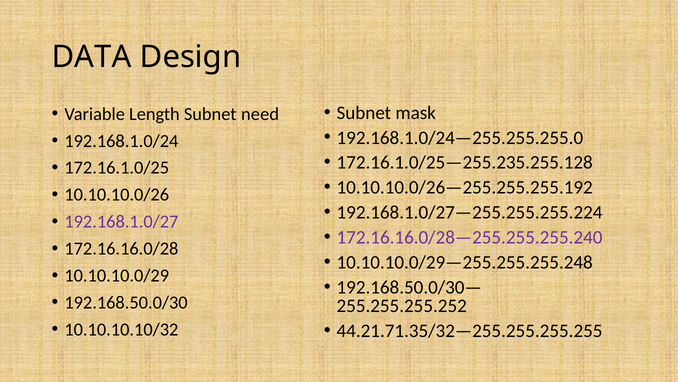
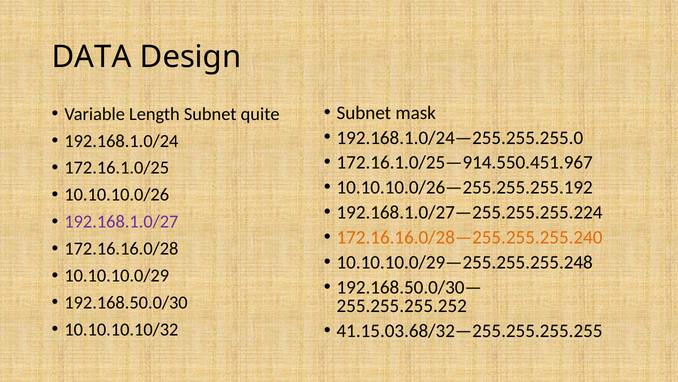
need: need -> quite (260, 114)
172.16.1.0/25—255.235.255.128: 172.16.1.0/25—255.235.255.128 -> 172.16.1.0/25—914.550.451.967 (465, 162)
172.16.16.0/28—255.255.255.240 colour: purple -> orange (470, 237)
44.21.71.35/32—255.255.255.255: 44.21.71.35/32—255.255.255.255 -> 41.15.03.68/32—255.255.255.255 (470, 330)
